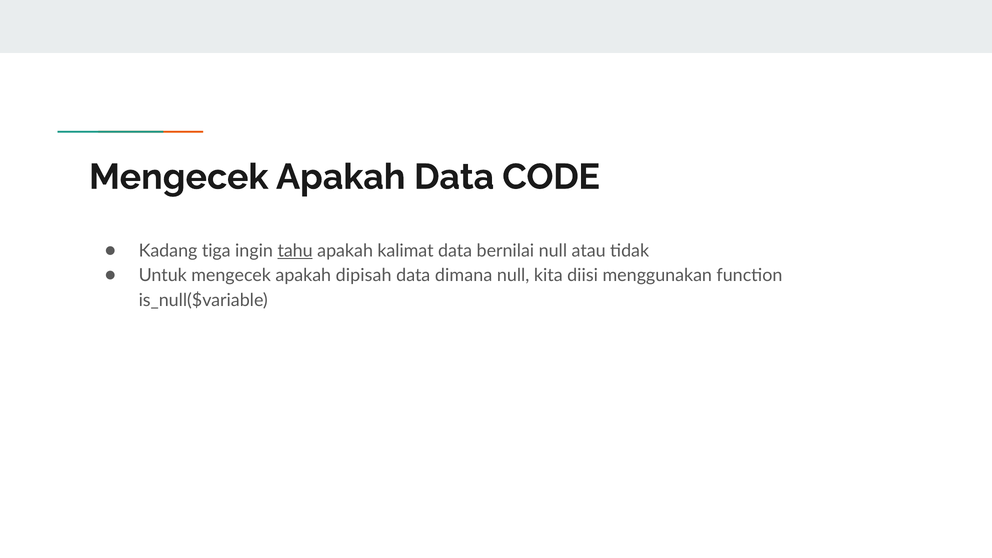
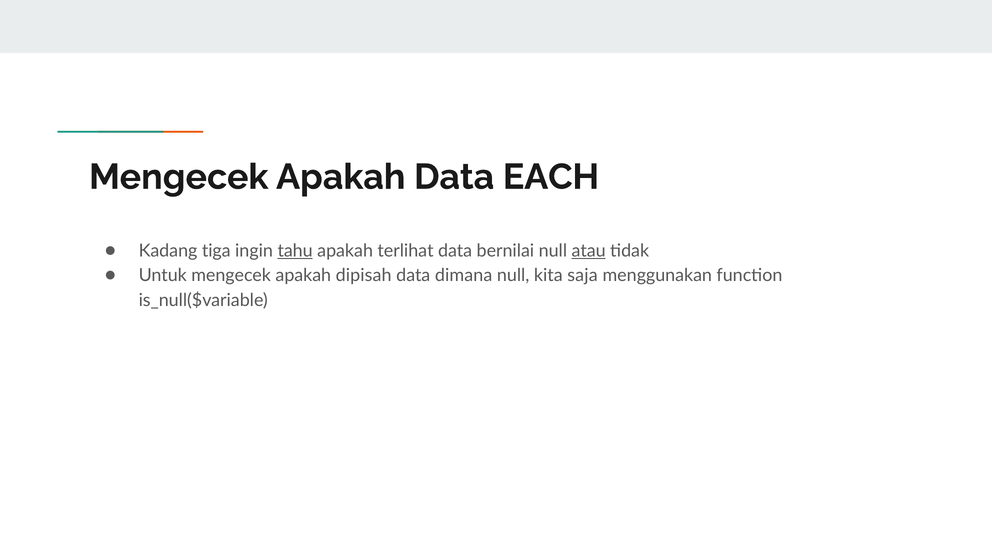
CODE: CODE -> EACH (551, 177)
kalimat: kalimat -> terlihat (405, 251)
atau underline: none -> present (589, 251)
diisi: diisi -> saja (583, 275)
